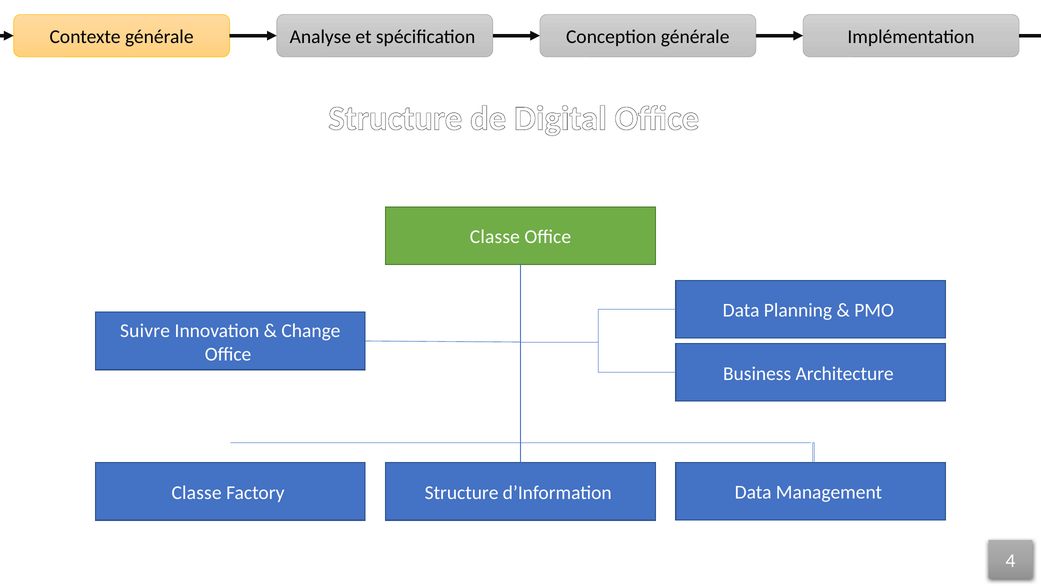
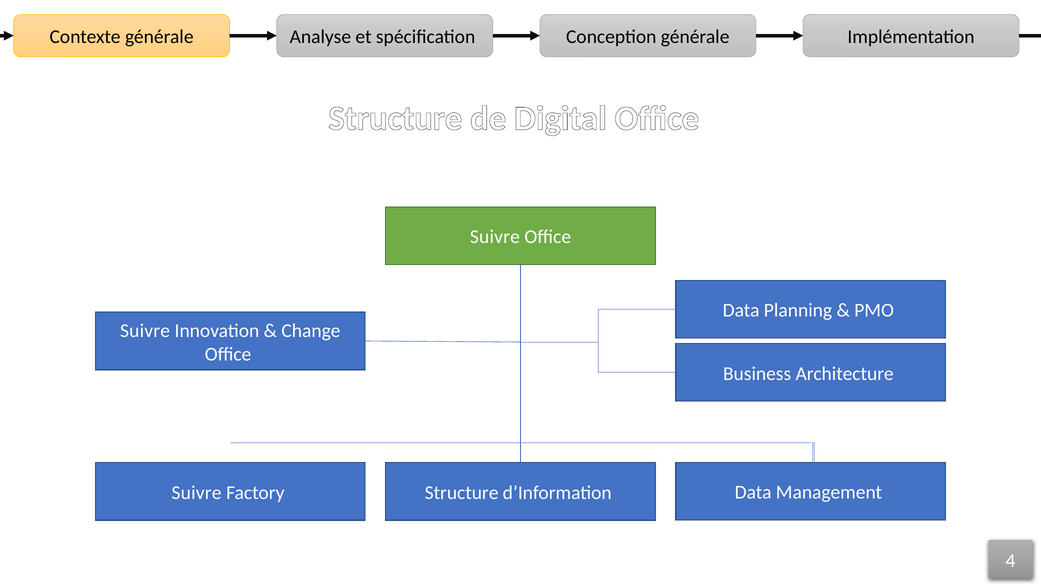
Classe: Classe -> Suivre (495, 237)
Classe: Classe -> Suivre (197, 492)
